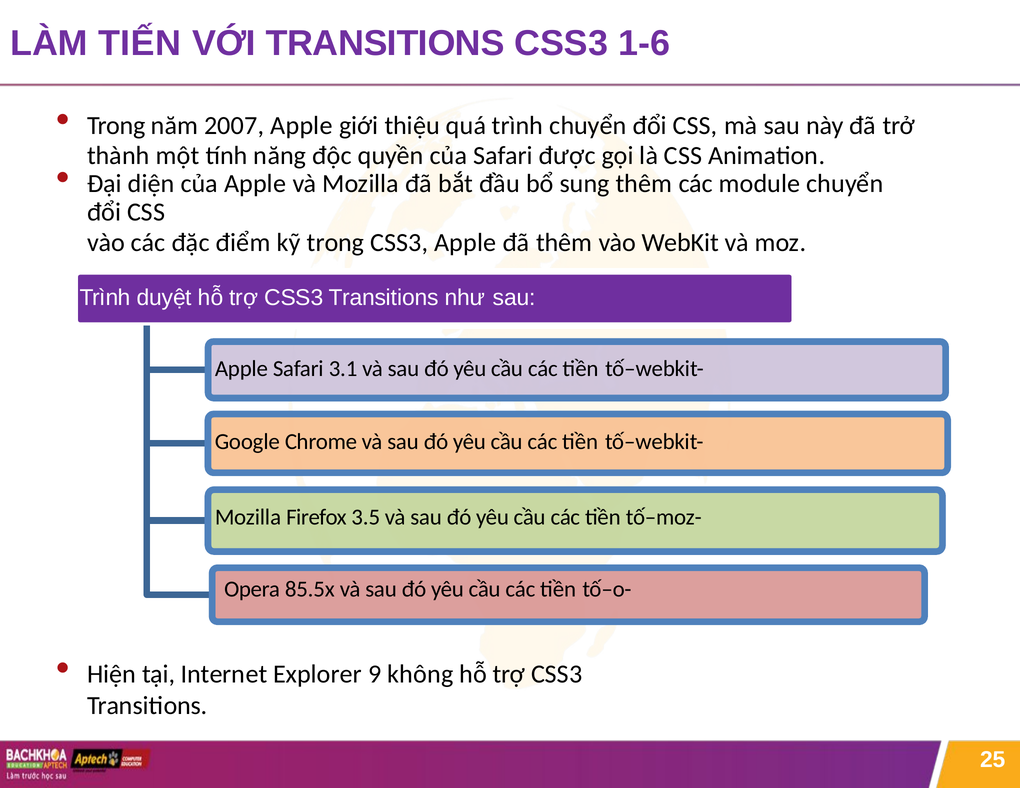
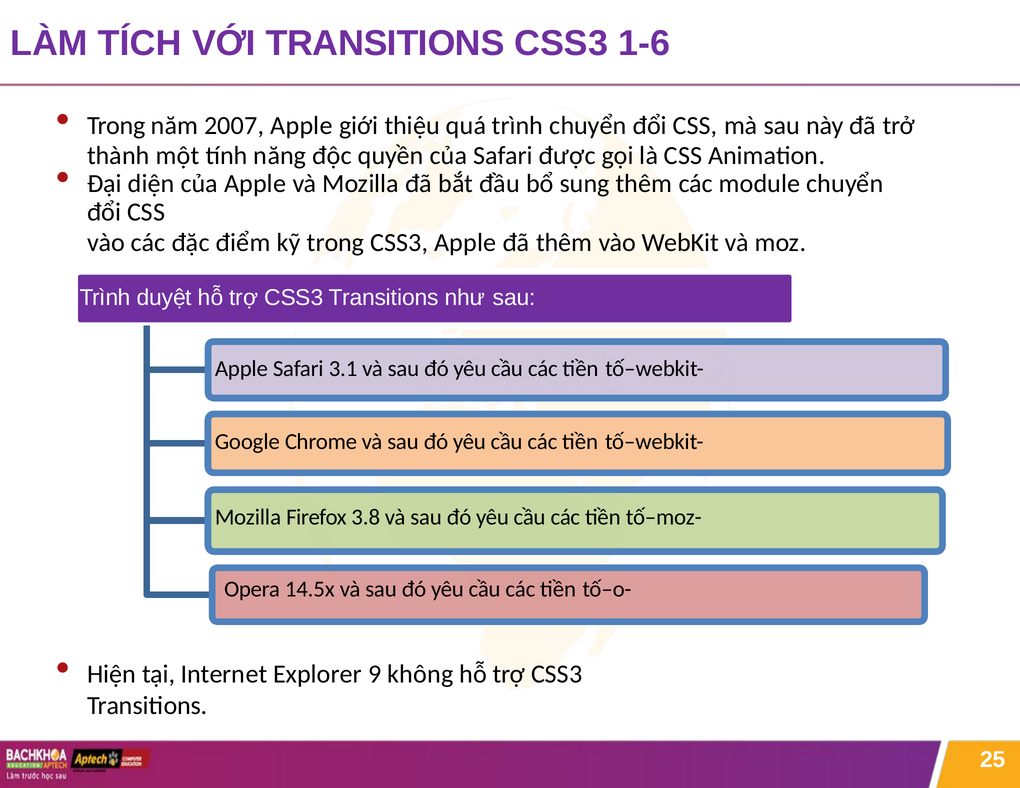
TIẾN: TIẾN -> TÍCH (140, 43)
3.5: 3.5 -> 3.8 (366, 517)
85.5x: 85.5x -> 14.5x (310, 590)
